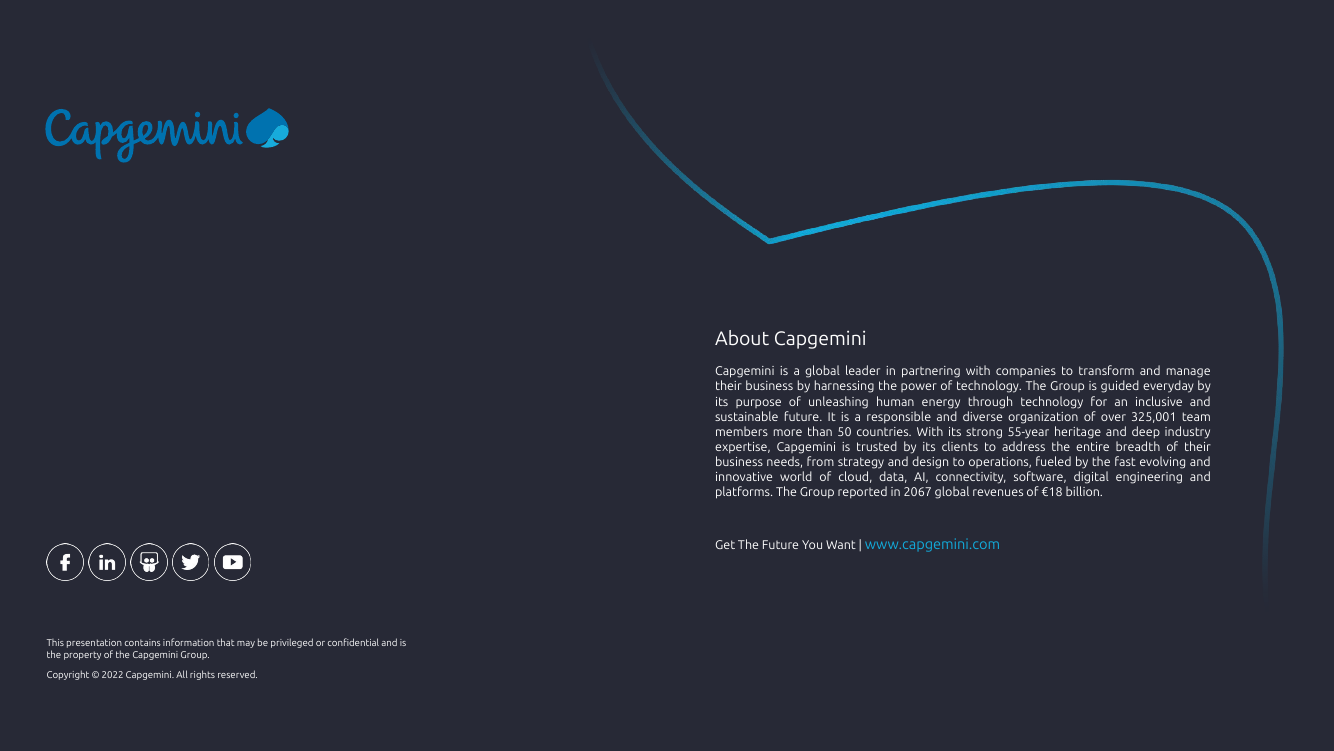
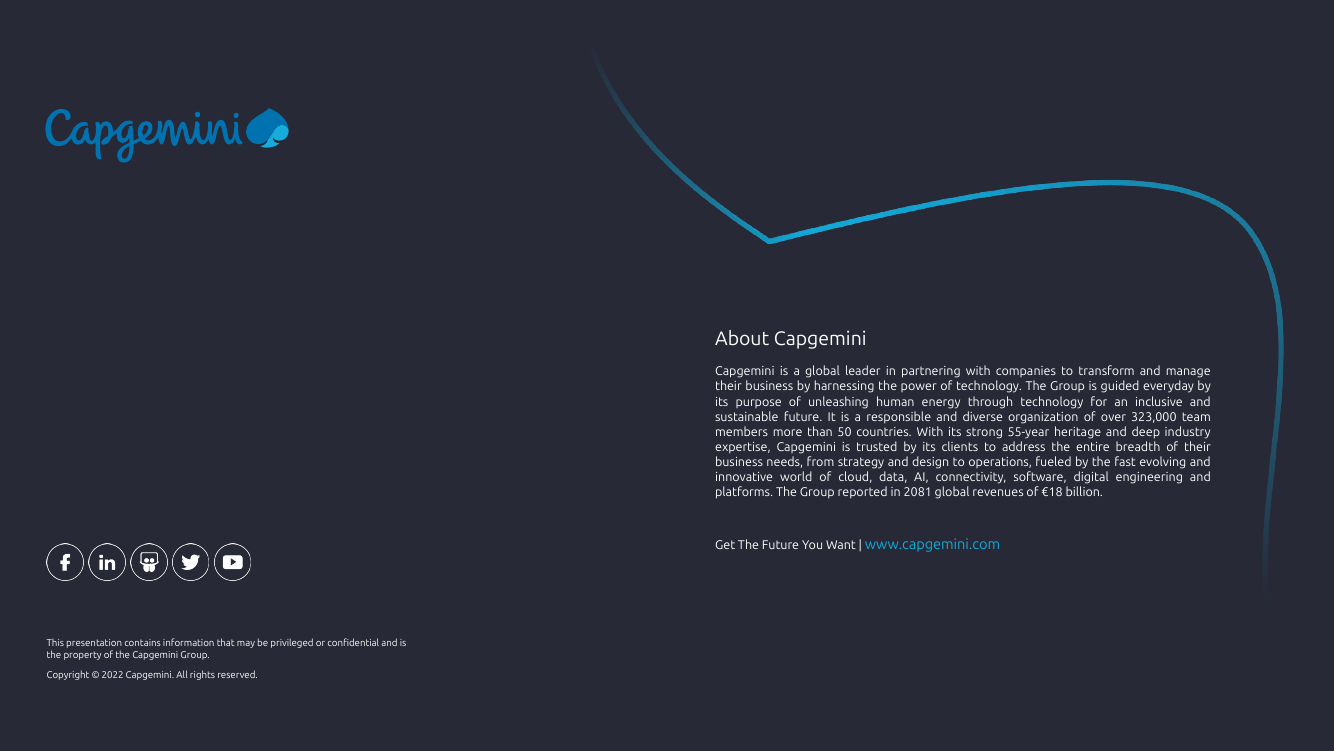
325,001: 325,001 -> 323,000 (1154, 417)
2067: 2067 -> 2081 (918, 492)
